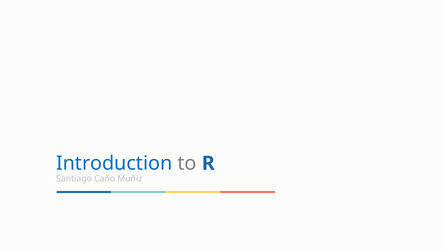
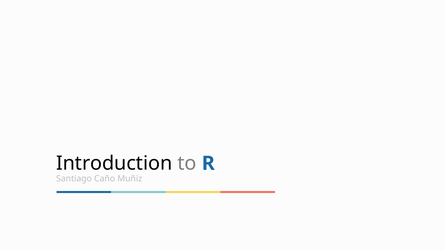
Introduction colour: blue -> black (114, 164)
